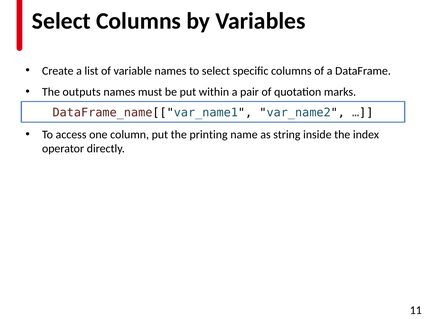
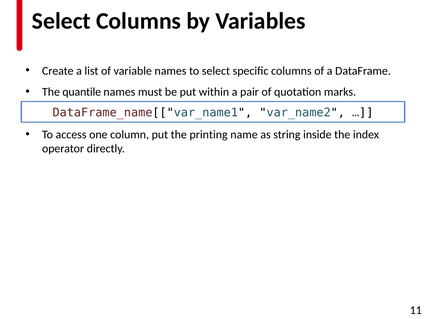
outputs: outputs -> quantile (82, 92)
